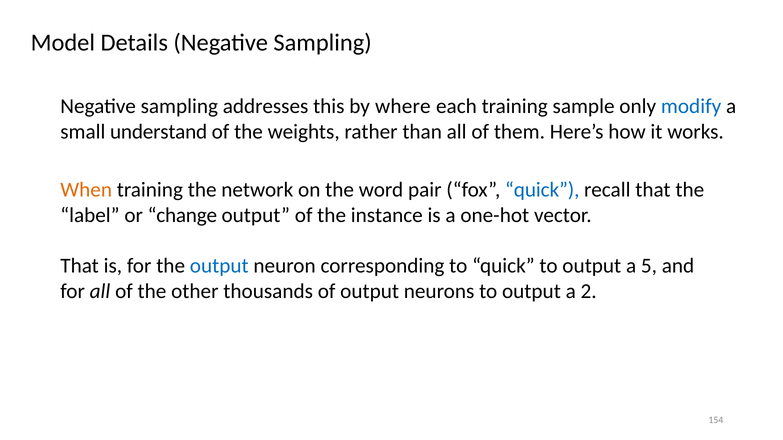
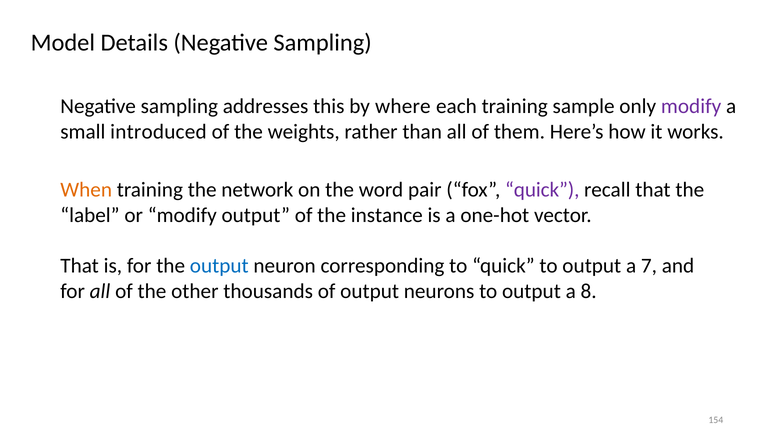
modify colour: blue -> purple (691, 106)
understand: understand -> introduced (158, 132)
quick colour: blue -> purple (542, 190)
or change: change -> modify (182, 215)
5: 5 -> 7 (649, 266)
2: 2 -> 8 (589, 292)
